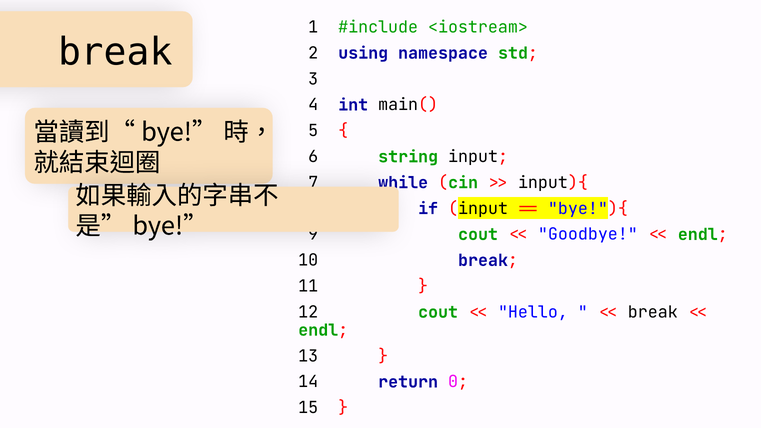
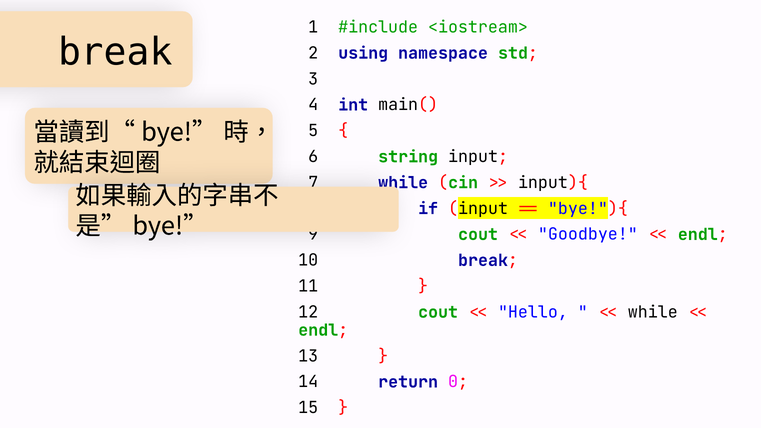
break: break -> while (653, 312)
